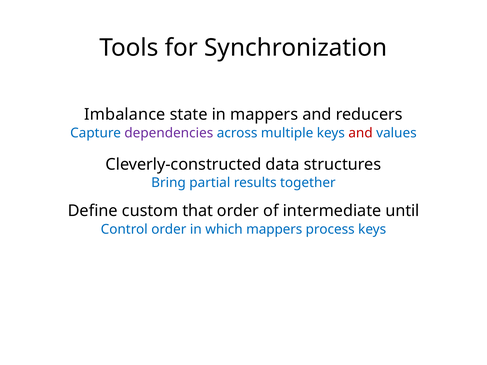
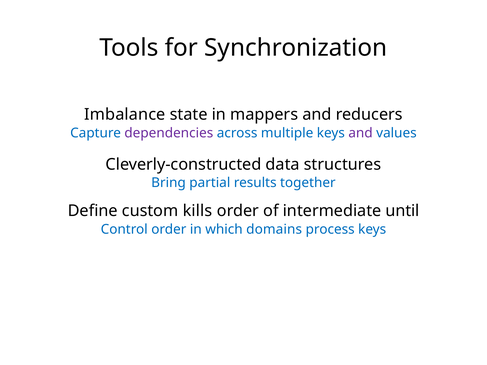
and colour: red -> purple (361, 133)
that: that -> kills (198, 211)
which mappers: mappers -> domains (274, 230)
